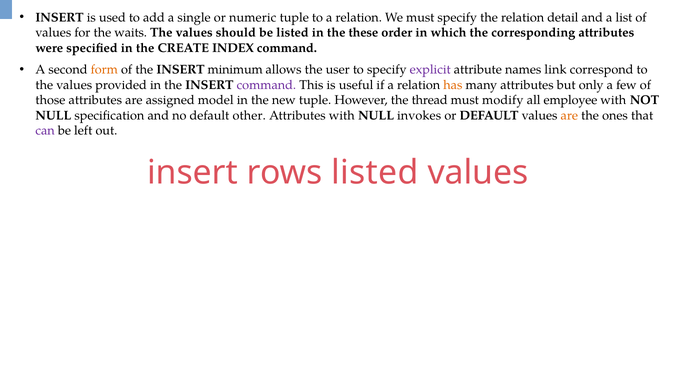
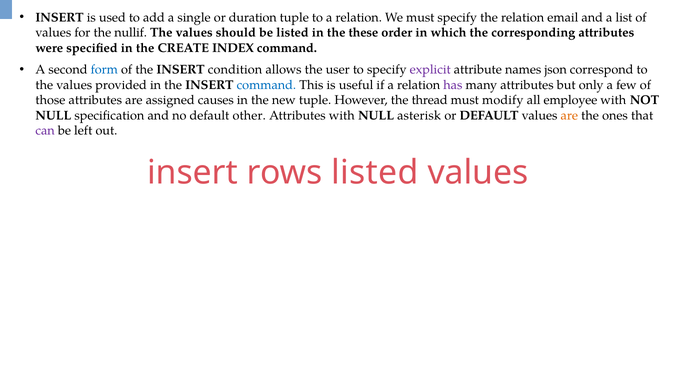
numeric: numeric -> duration (253, 17)
detail: detail -> email (563, 17)
waits: waits -> nullif (131, 33)
form colour: orange -> blue (104, 70)
minimum: minimum -> condition (235, 70)
link: link -> json (556, 70)
command colour: purple -> blue (266, 85)
has colour: orange -> purple (453, 85)
model: model -> causes (216, 100)
invokes: invokes -> asterisk (419, 115)
